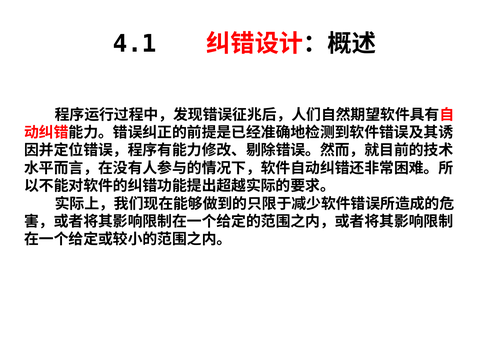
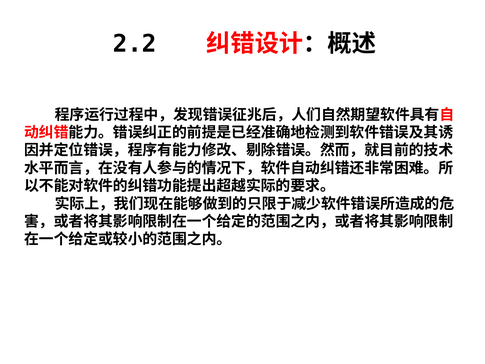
4.1: 4.1 -> 2.2 (135, 44)
